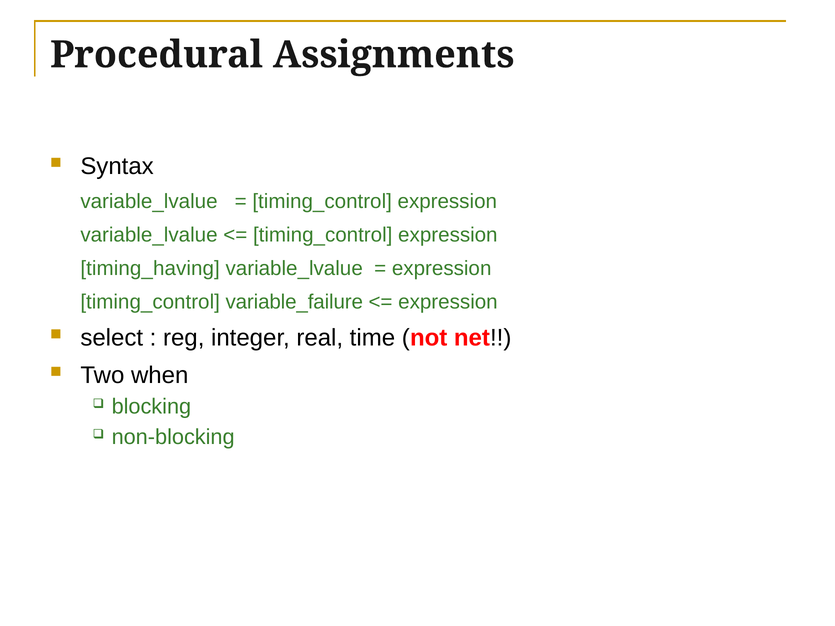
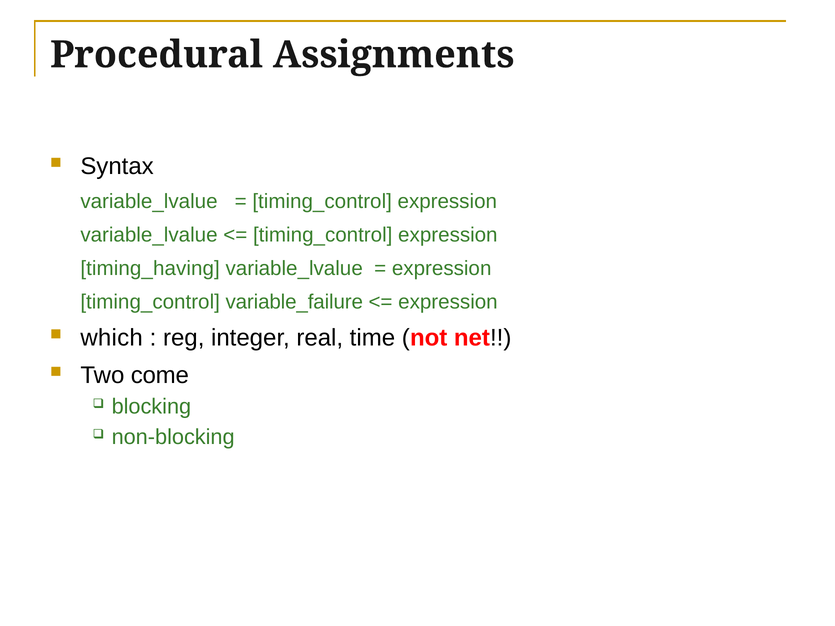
select: select -> which (112, 338)
when: when -> come (160, 375)
